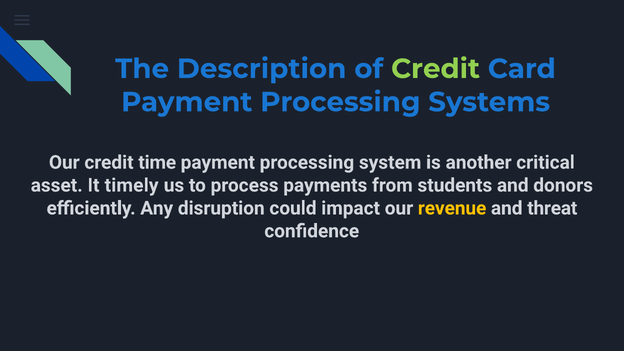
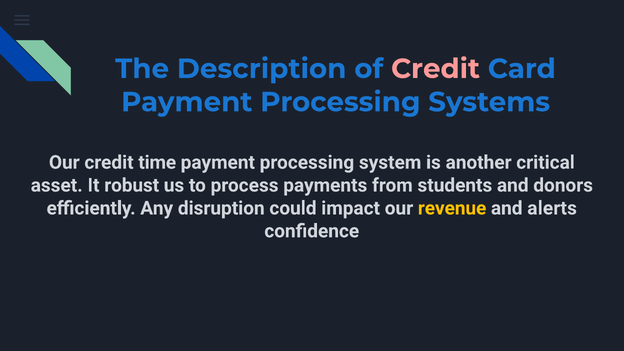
Credit colour: light green -> pink (436, 69)
timely: timely -> robust (132, 185)
threat: threat -> alerts (552, 208)
